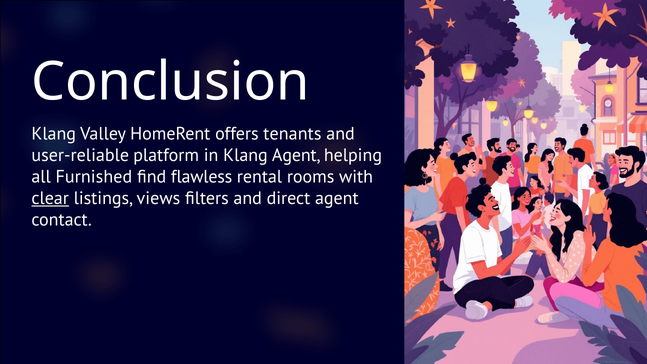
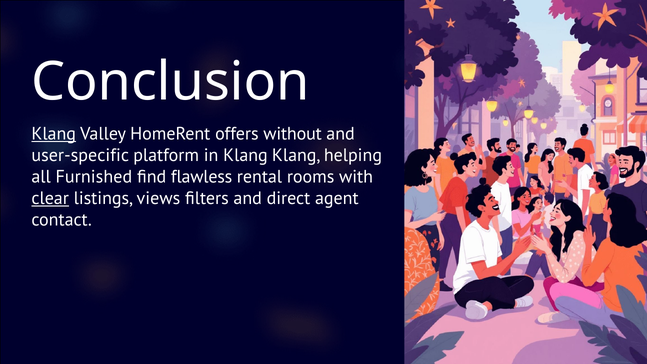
Klang underline: none -> present (54, 134)
tenants: tenants -> without (293, 134)
user-reliable: user-reliable -> user-specific (80, 155)
Klang Agent: Agent -> Klang (296, 155)
